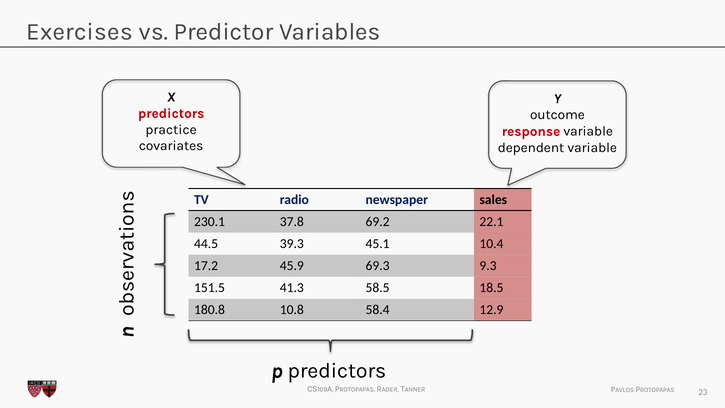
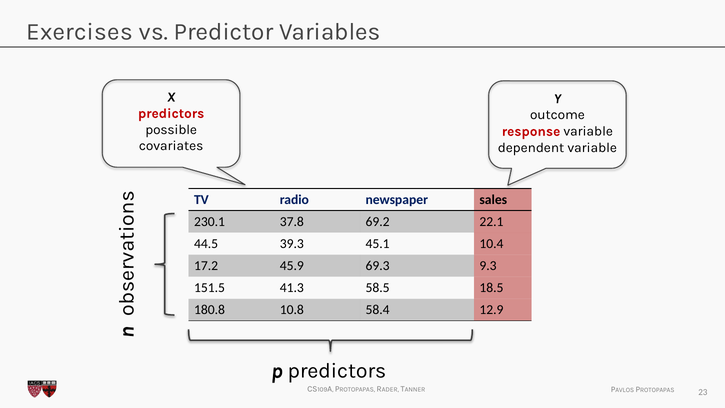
practice: practice -> possible (171, 130)
